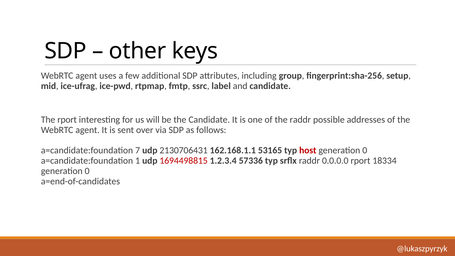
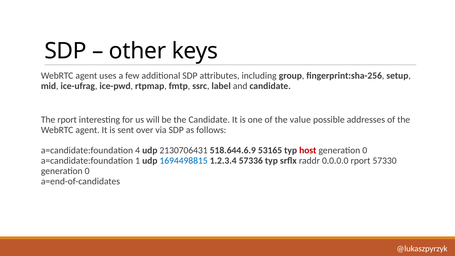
the raddr: raddr -> value (300, 120)
7: 7 -> 4 (138, 150)
162.168.1.1: 162.168.1.1 -> 518.644.6.9 (233, 150)
1694498815 colour: red -> blue (184, 161)
18334: 18334 -> 57330 (385, 161)
